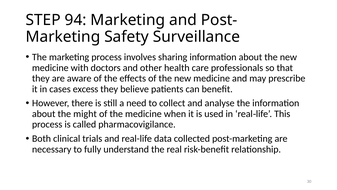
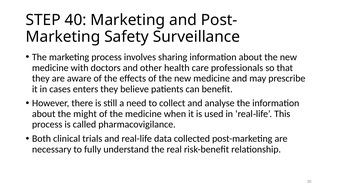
94: 94 -> 40 (76, 20)
excess: excess -> enters (86, 89)
